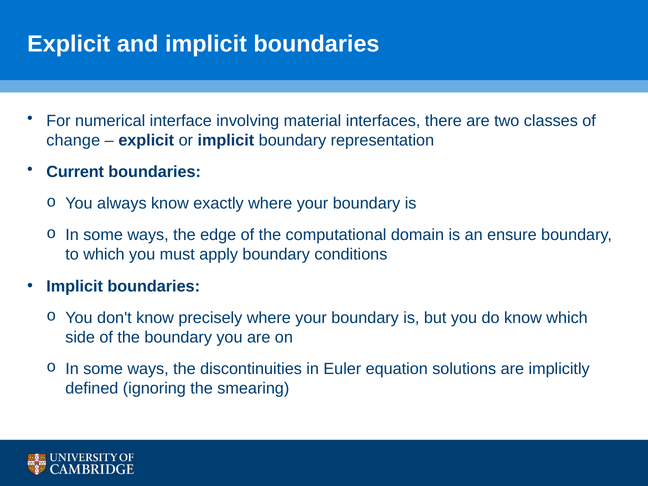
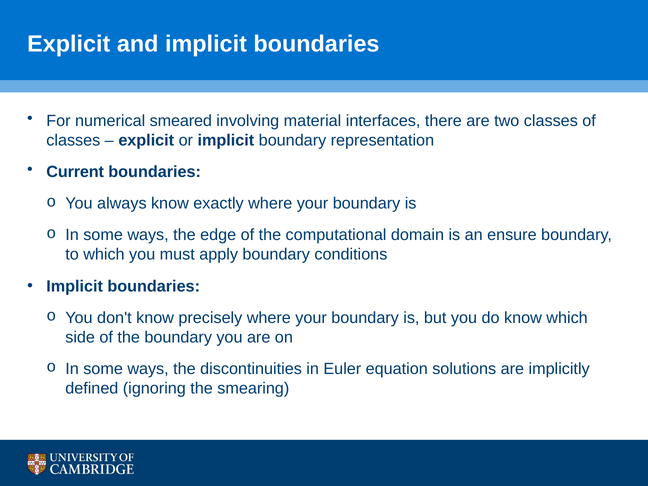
interface: interface -> smeared (181, 121)
change: change -> classes (73, 140)
